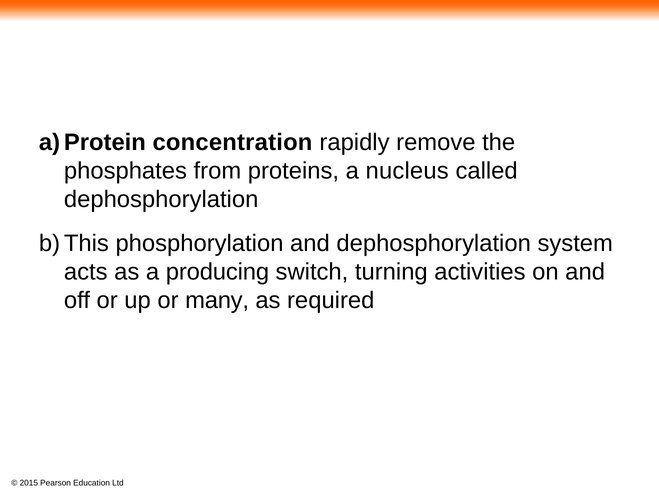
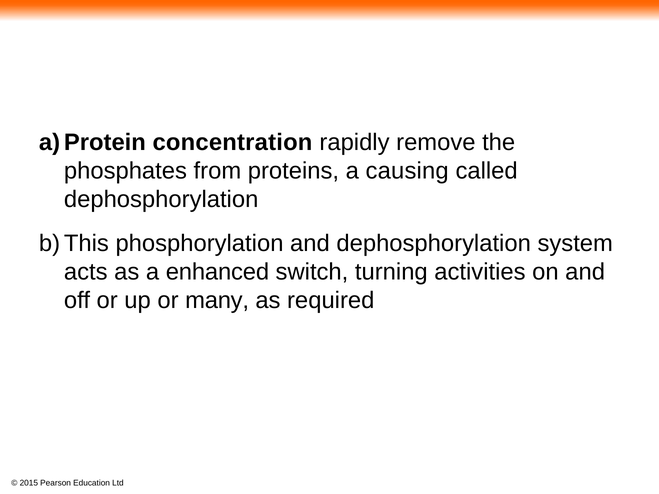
nucleus: nucleus -> causing (407, 171)
producing: producing -> enhanced (217, 272)
